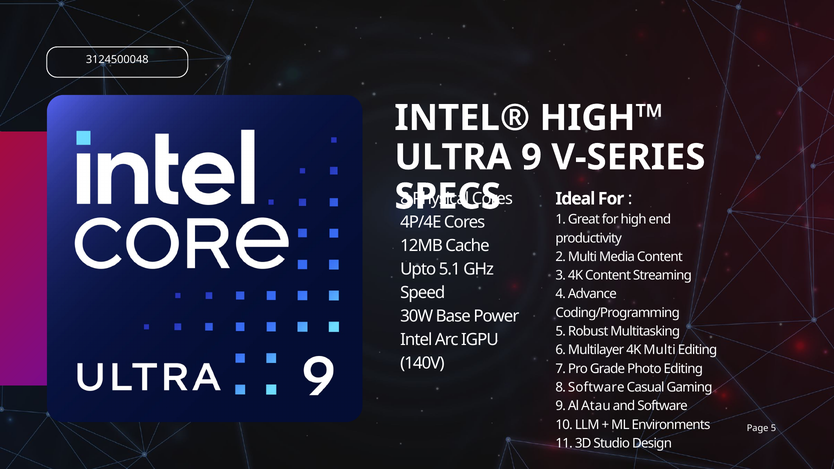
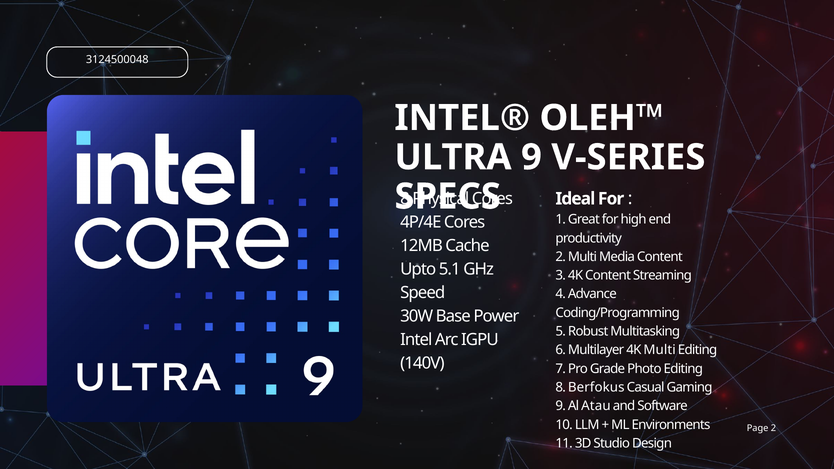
HIGH™: HIGH™ -> OLEH™ (602, 118)
8 Software: Software -> Berfokus (596, 387)
Page 5: 5 -> 2 (773, 428)
